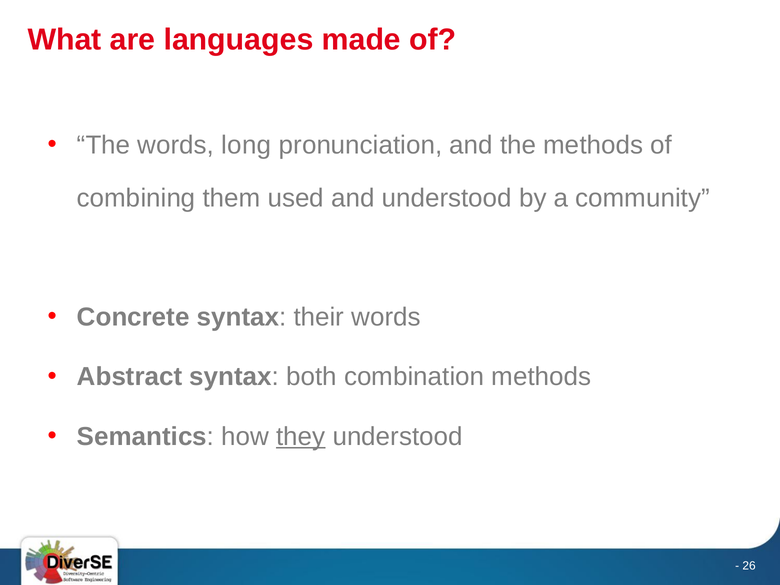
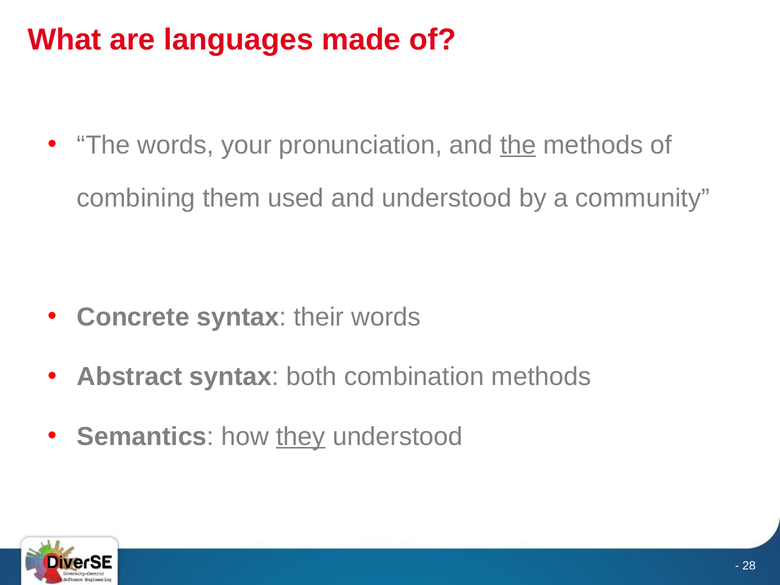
long: long -> your (246, 145)
the underline: none -> present (518, 145)
26: 26 -> 28 (749, 566)
